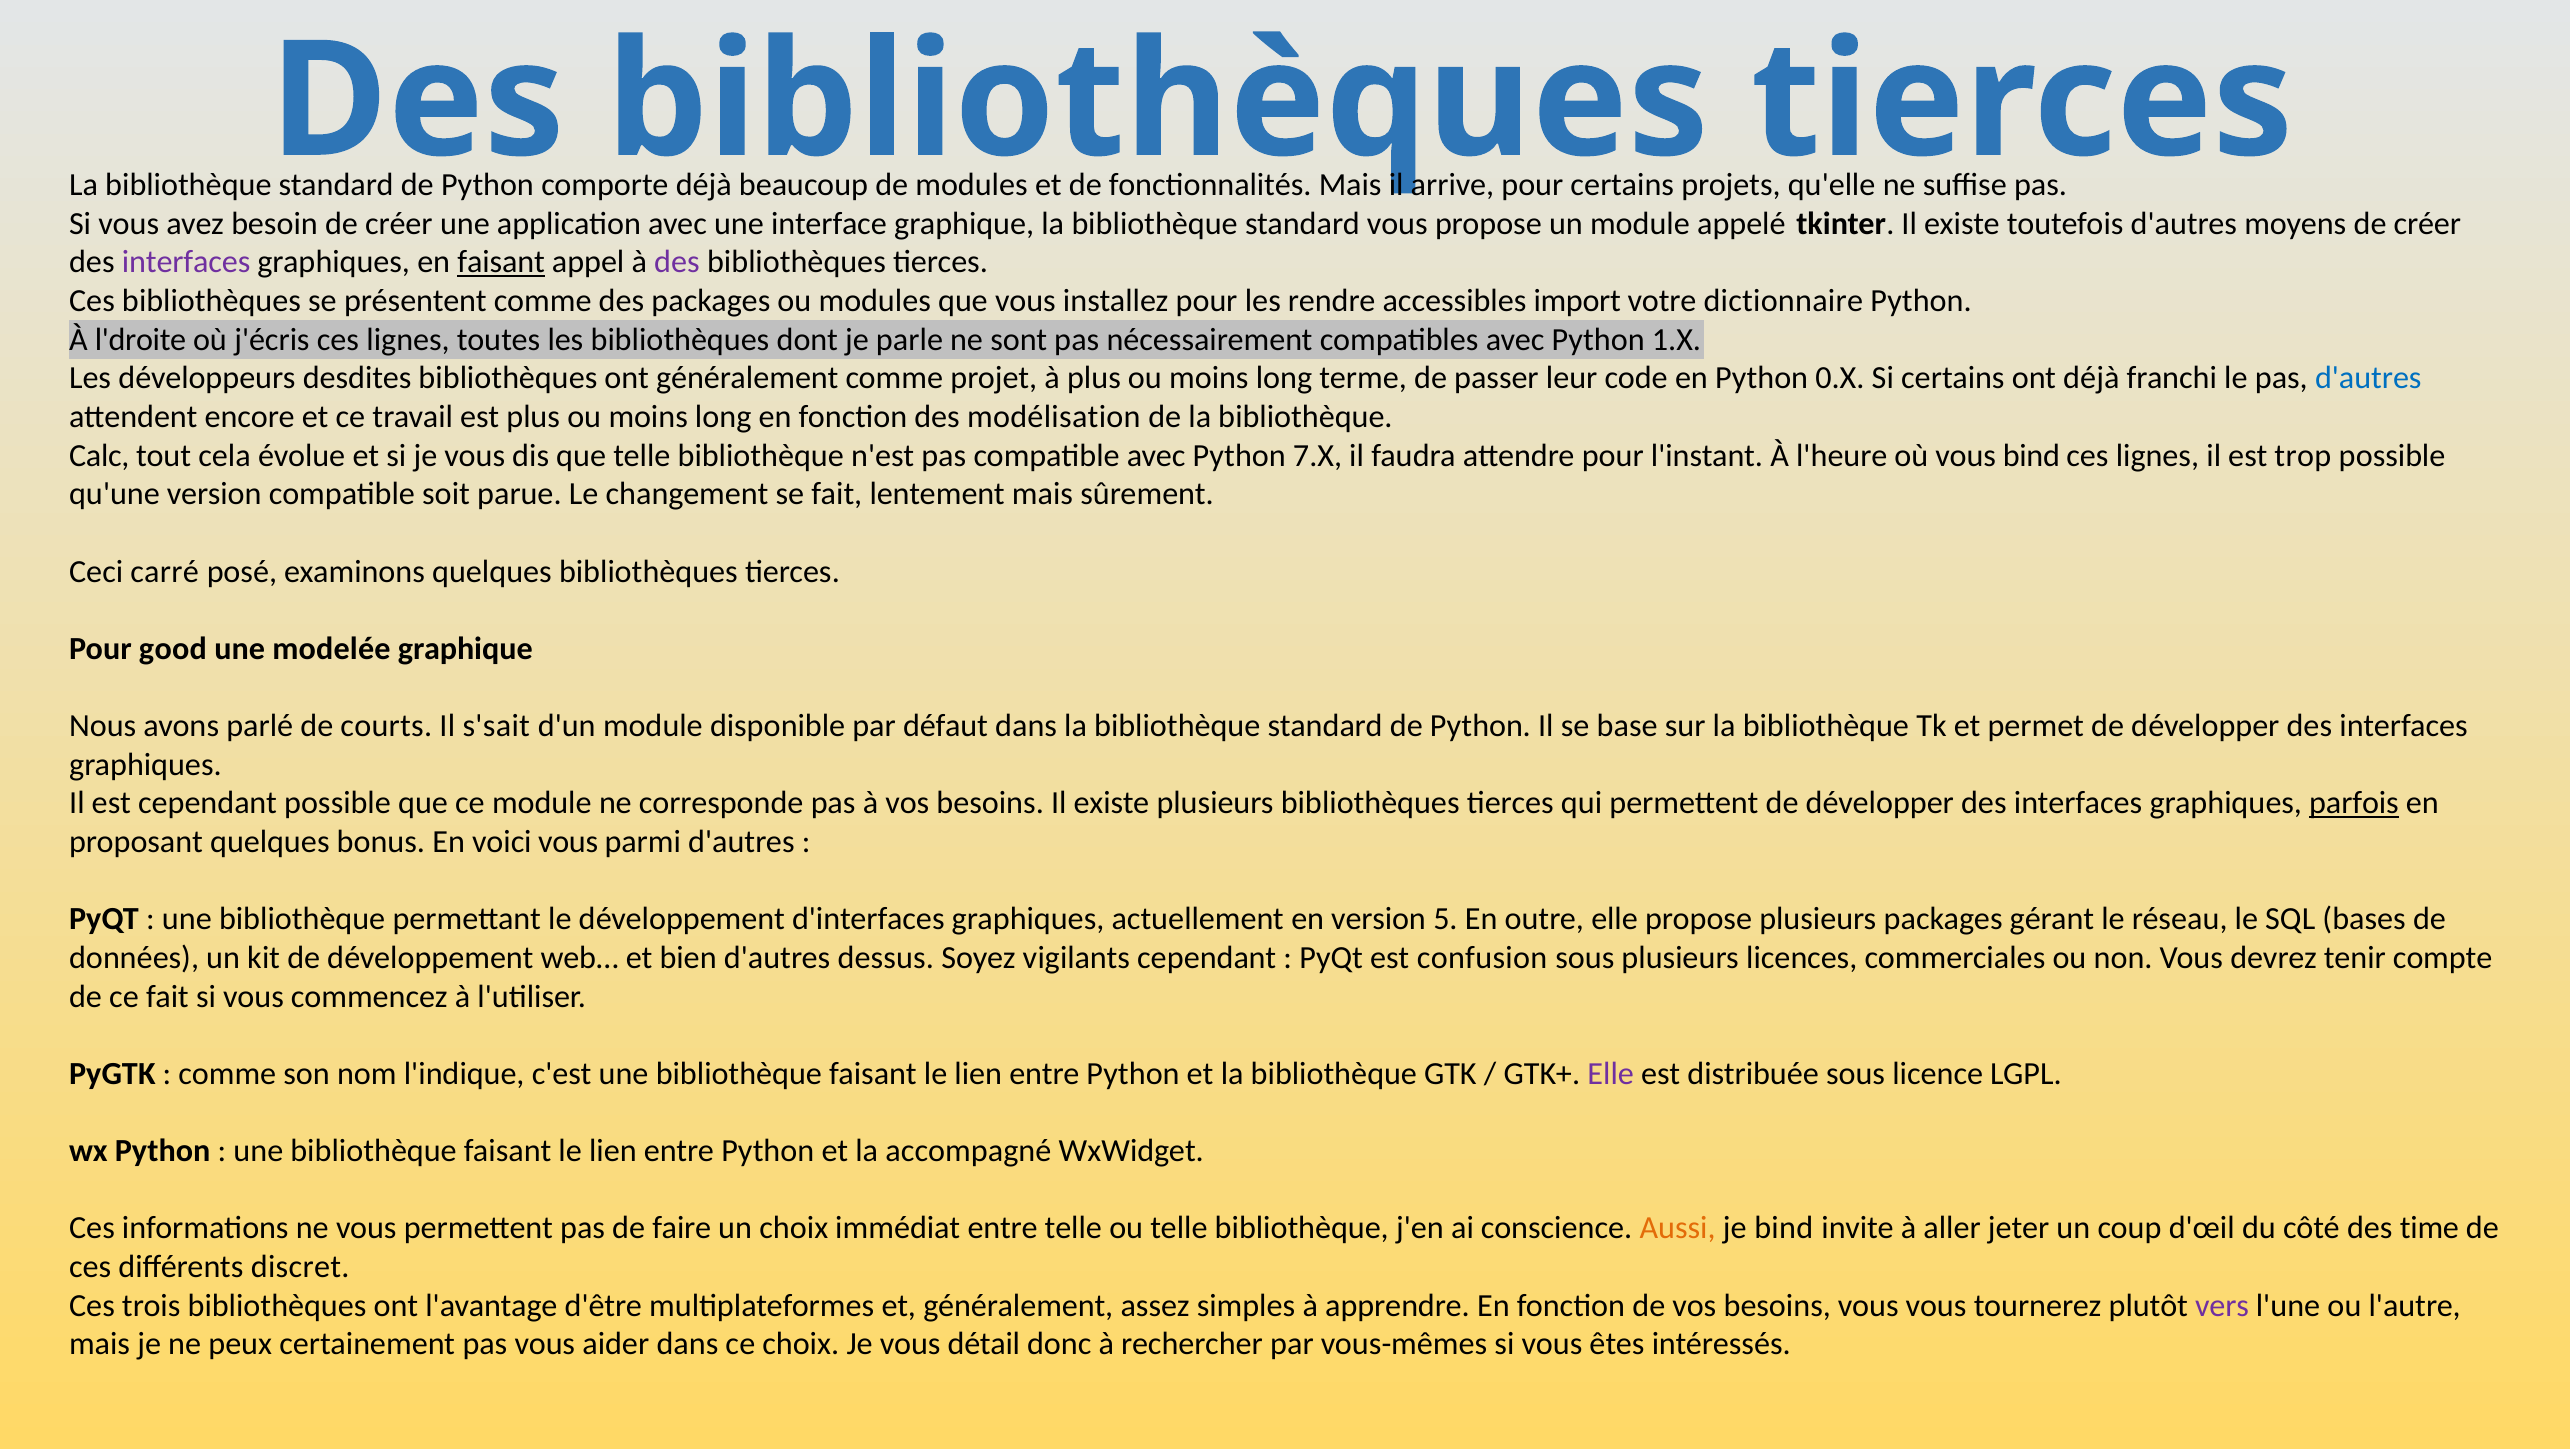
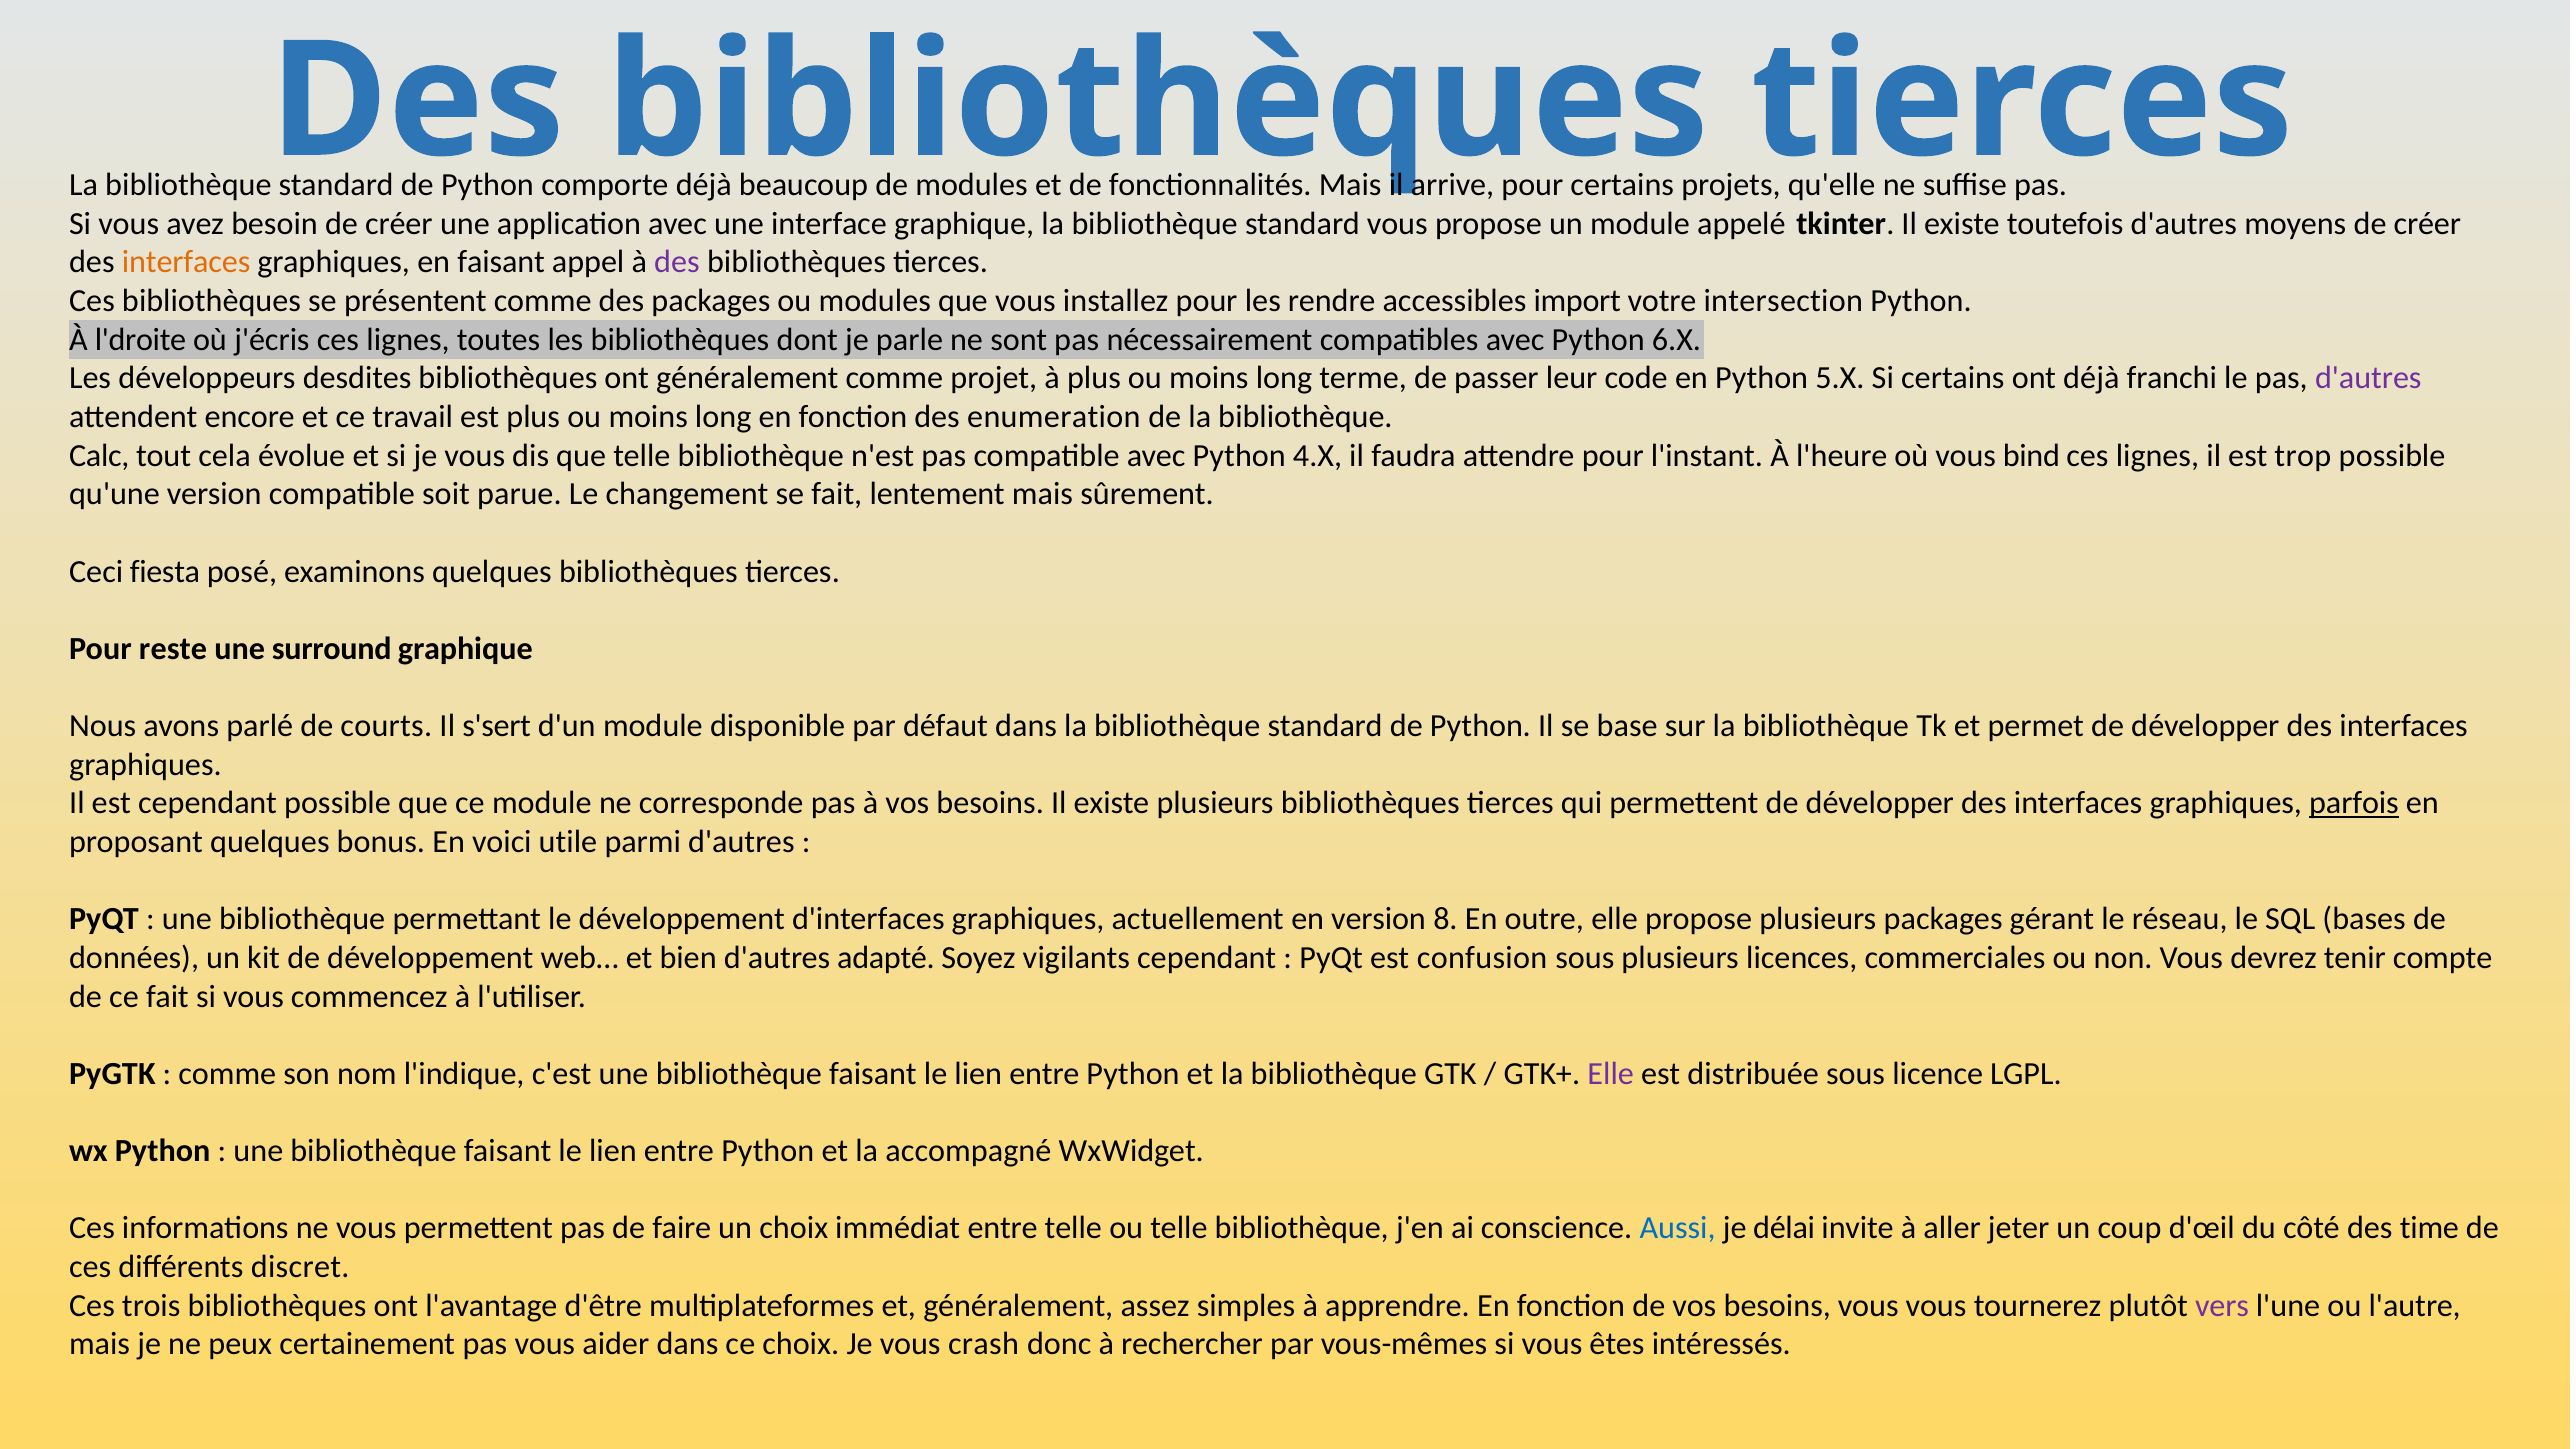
interfaces colour: purple -> orange (186, 262)
faisant underline: present -> none (501, 262)
dictionnaire: dictionnaire -> intersection (1783, 301)
1.X: 1.X -> 6.X (1676, 340)
0.X: 0.X -> 5.X (1840, 378)
d'autres colour: blue -> purple (2368, 378)
modélisation: modélisation -> enumeration (1054, 417)
7.X: 7.X -> 4.X (1318, 456)
carré: carré -> fiesta (165, 571)
good: good -> reste (173, 649)
modelée: modelée -> surround (332, 649)
s'sait: s'sait -> s'sert (497, 726)
voici vous: vous -> utile (568, 842)
5: 5 -> 8 (1445, 919)
dessus: dessus -> adapté (886, 958)
Aussi colour: orange -> blue (1678, 1228)
je bind: bind -> délai (1784, 1228)
détail: détail -> crash (984, 1344)
